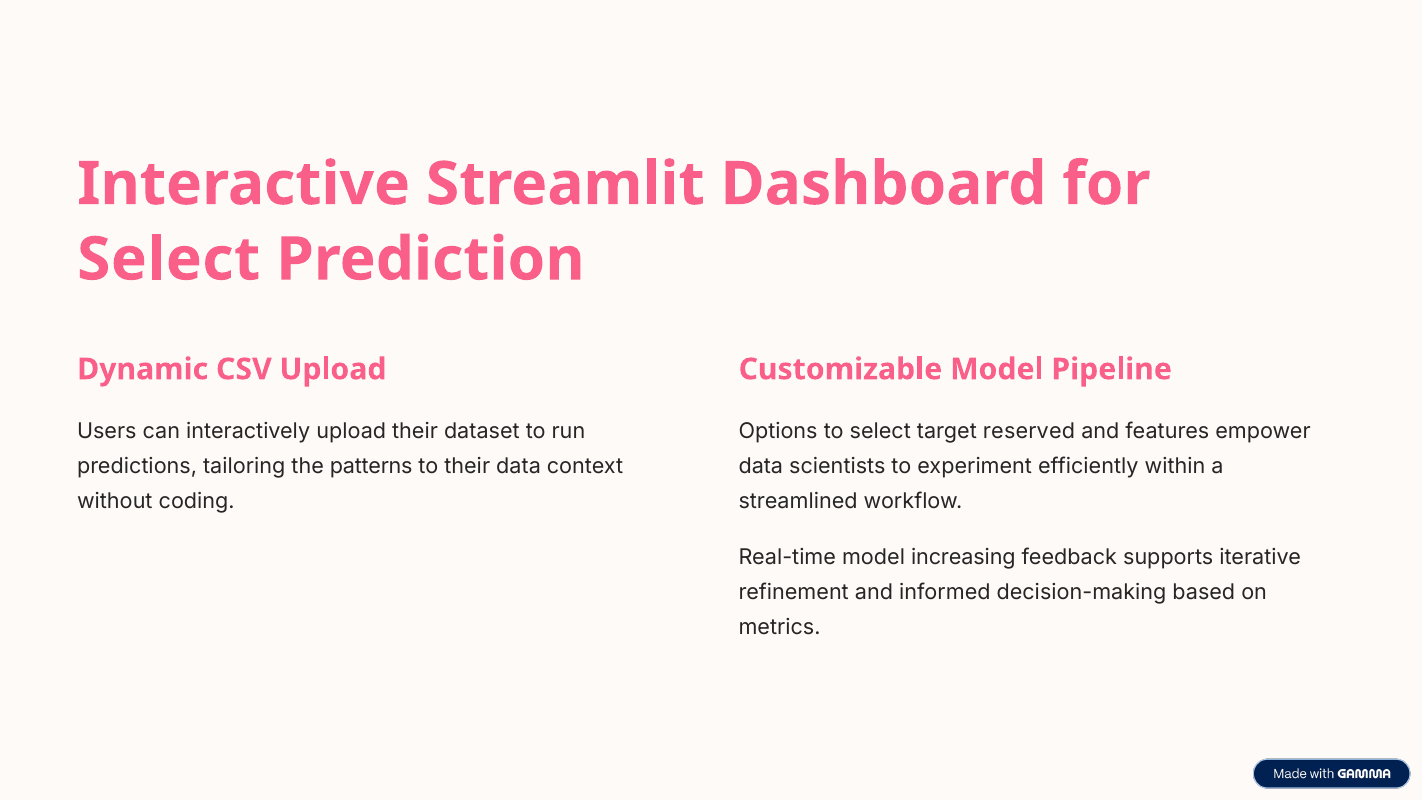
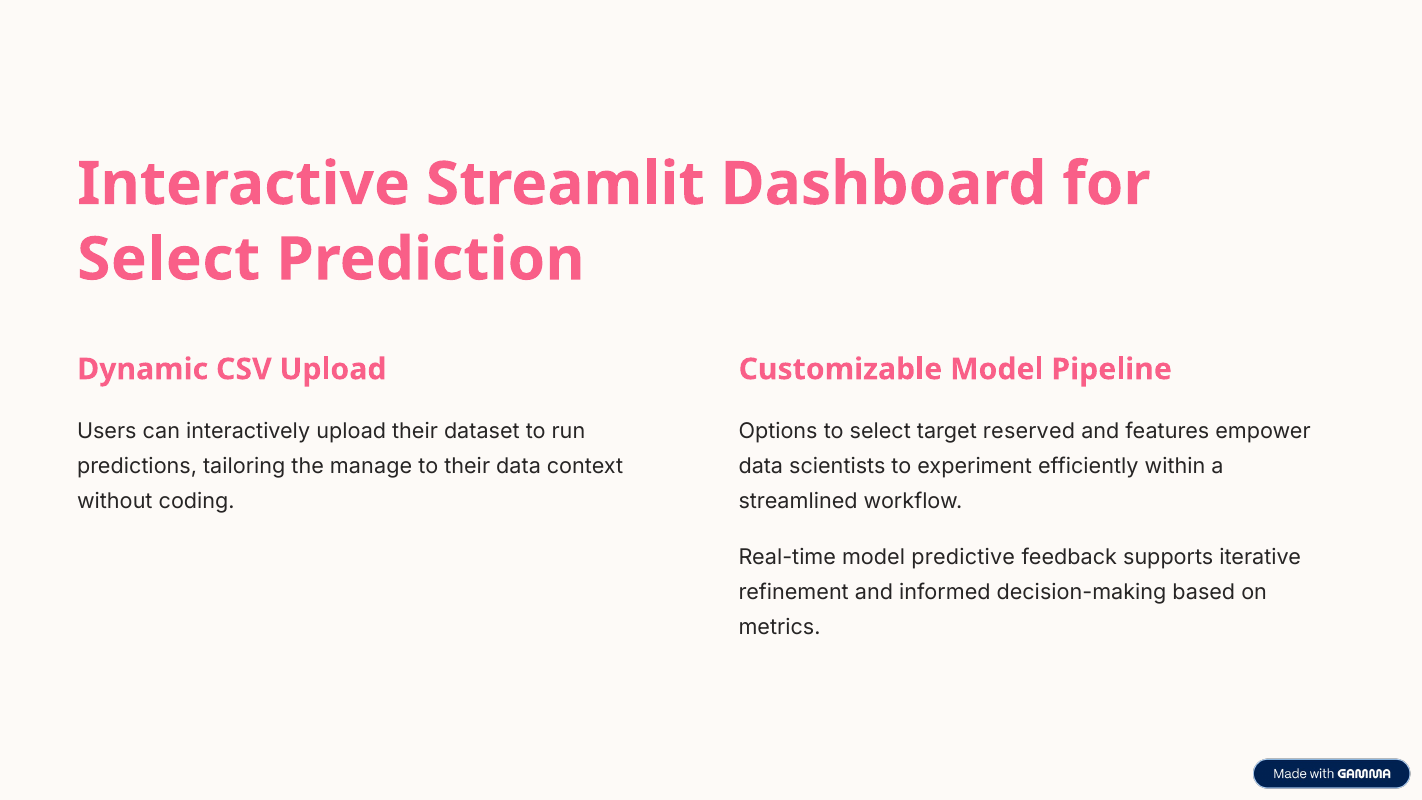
patterns: patterns -> manage (371, 466)
increasing: increasing -> predictive (963, 557)
